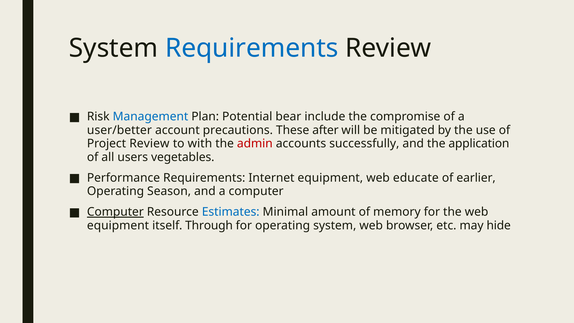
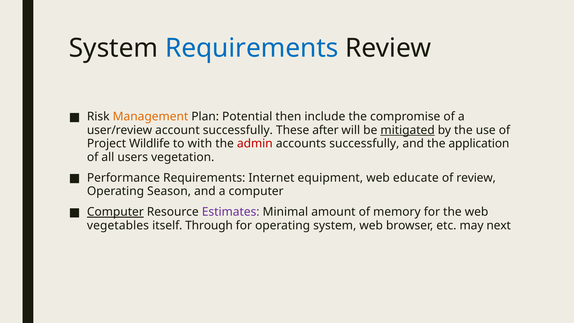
Management colour: blue -> orange (150, 117)
bear: bear -> then (288, 117)
user/better: user/better -> user/review (120, 130)
account precautions: precautions -> successfully (238, 130)
mitigated underline: none -> present (408, 130)
Project Review: Review -> Wildlife (150, 144)
vegetables: vegetables -> vegetation (183, 157)
of earlier: earlier -> review (476, 178)
Estimates colour: blue -> purple (231, 212)
equipment: equipment -> vegetables (118, 225)
hide: hide -> next (499, 225)
